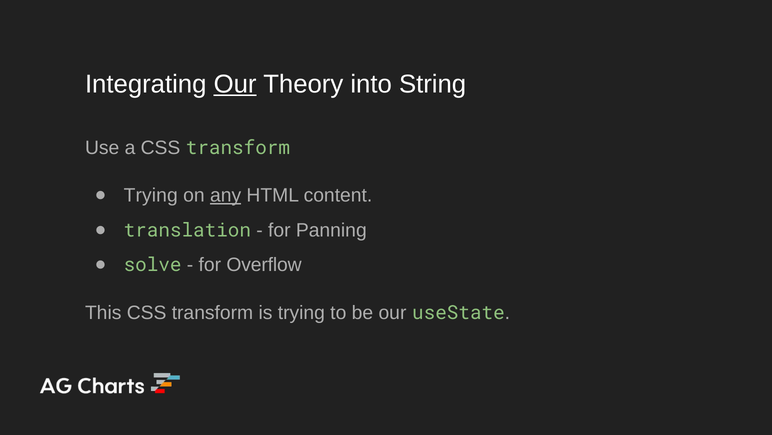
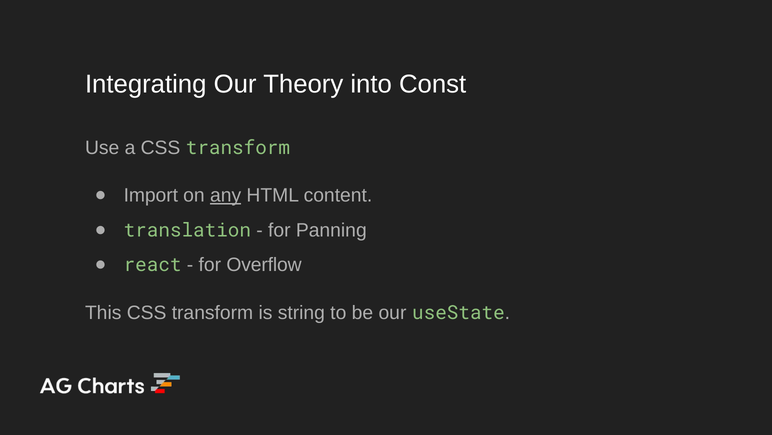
Our underline: present -> none (235, 84)
String: String -> Const (433, 84)
Trying: Trying -> Import (151, 195)
solve: solve -> react (153, 265)
is trying: trying -> string (301, 312)
